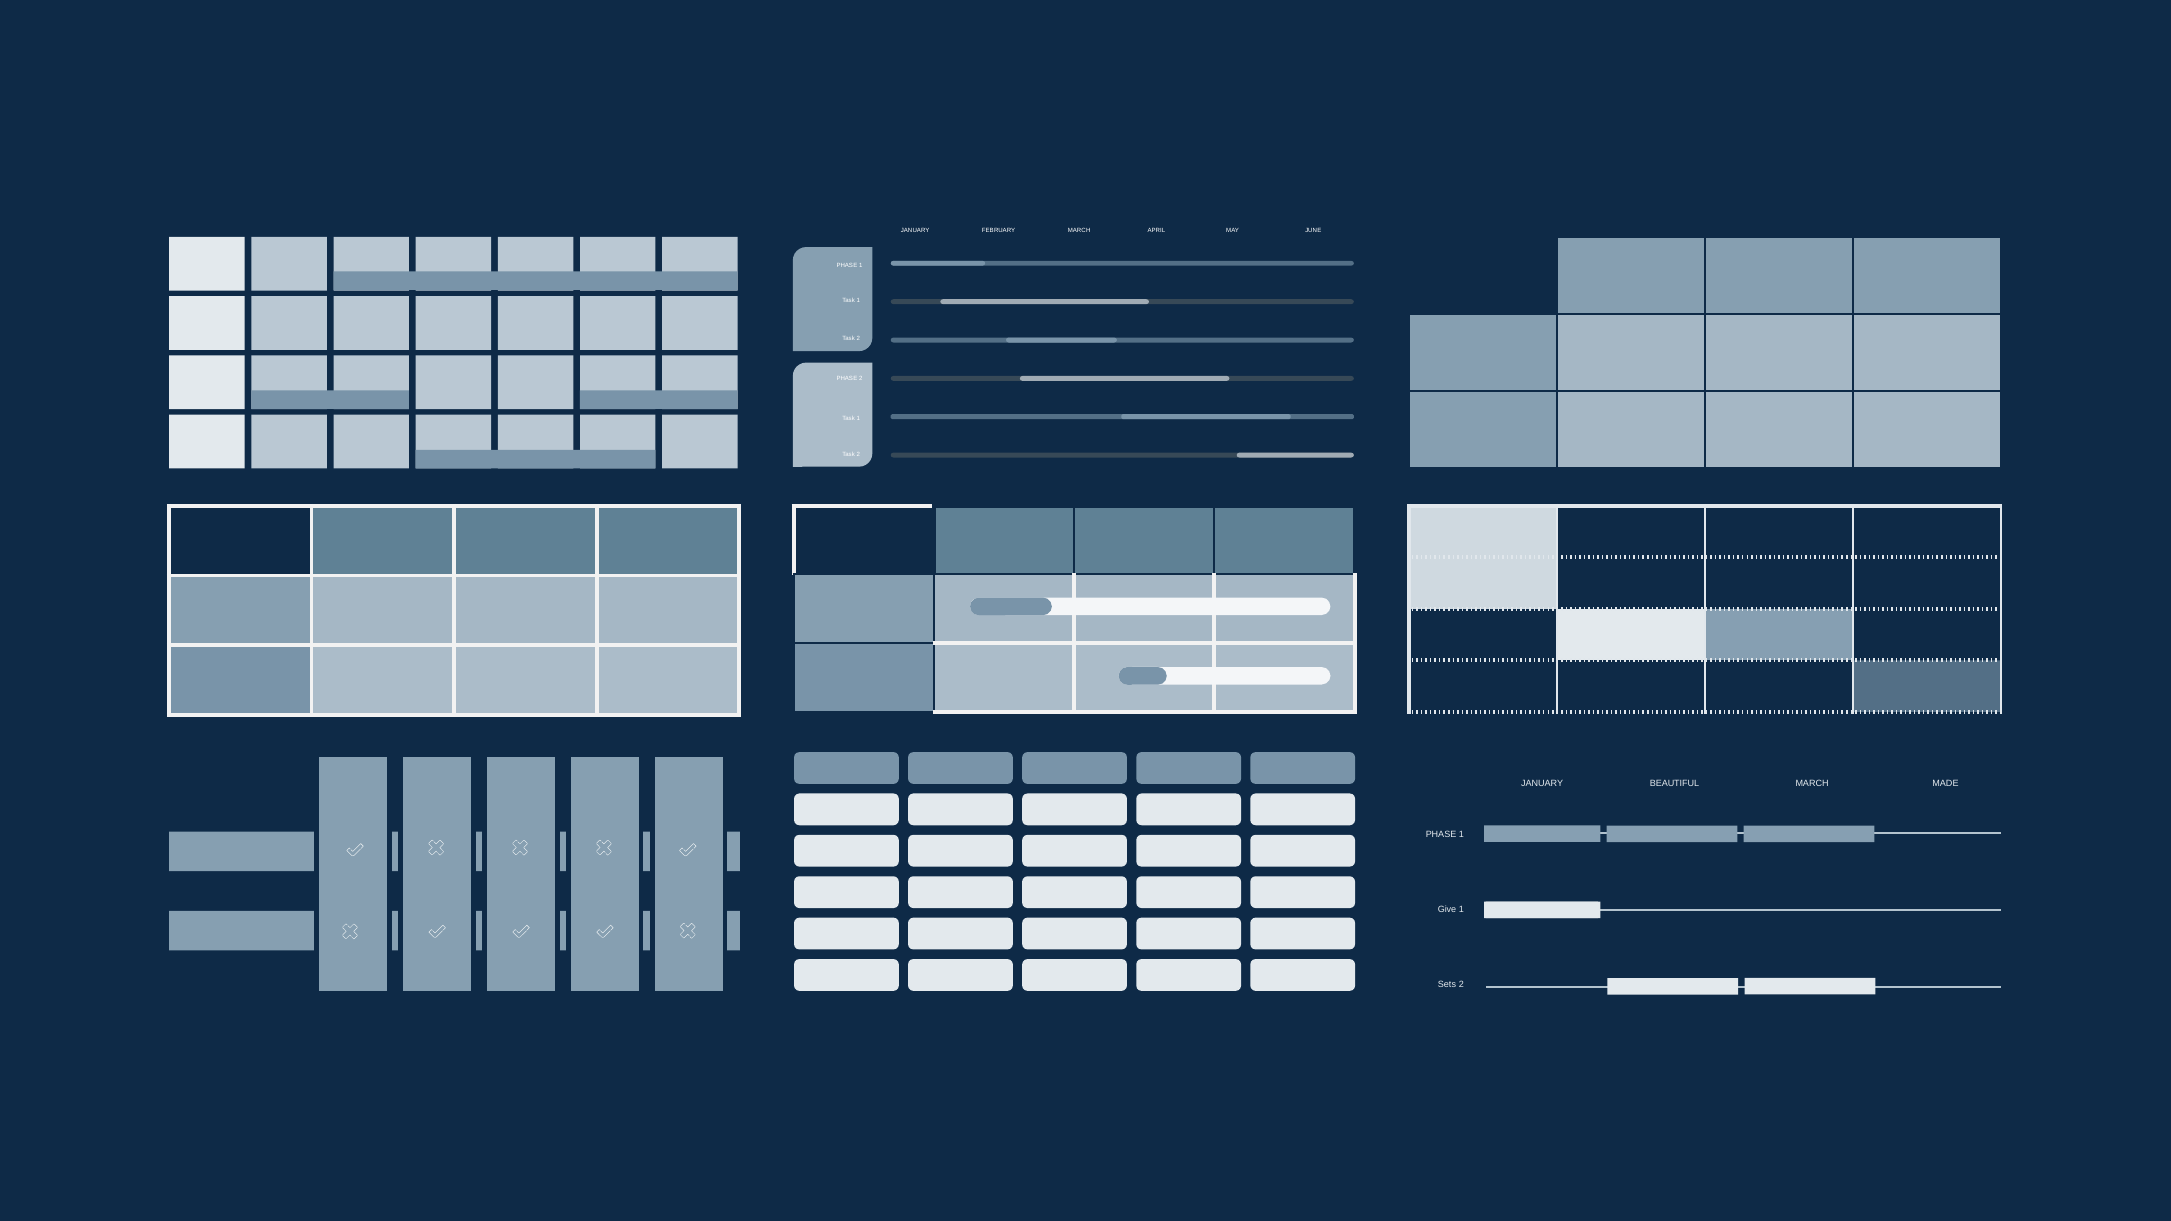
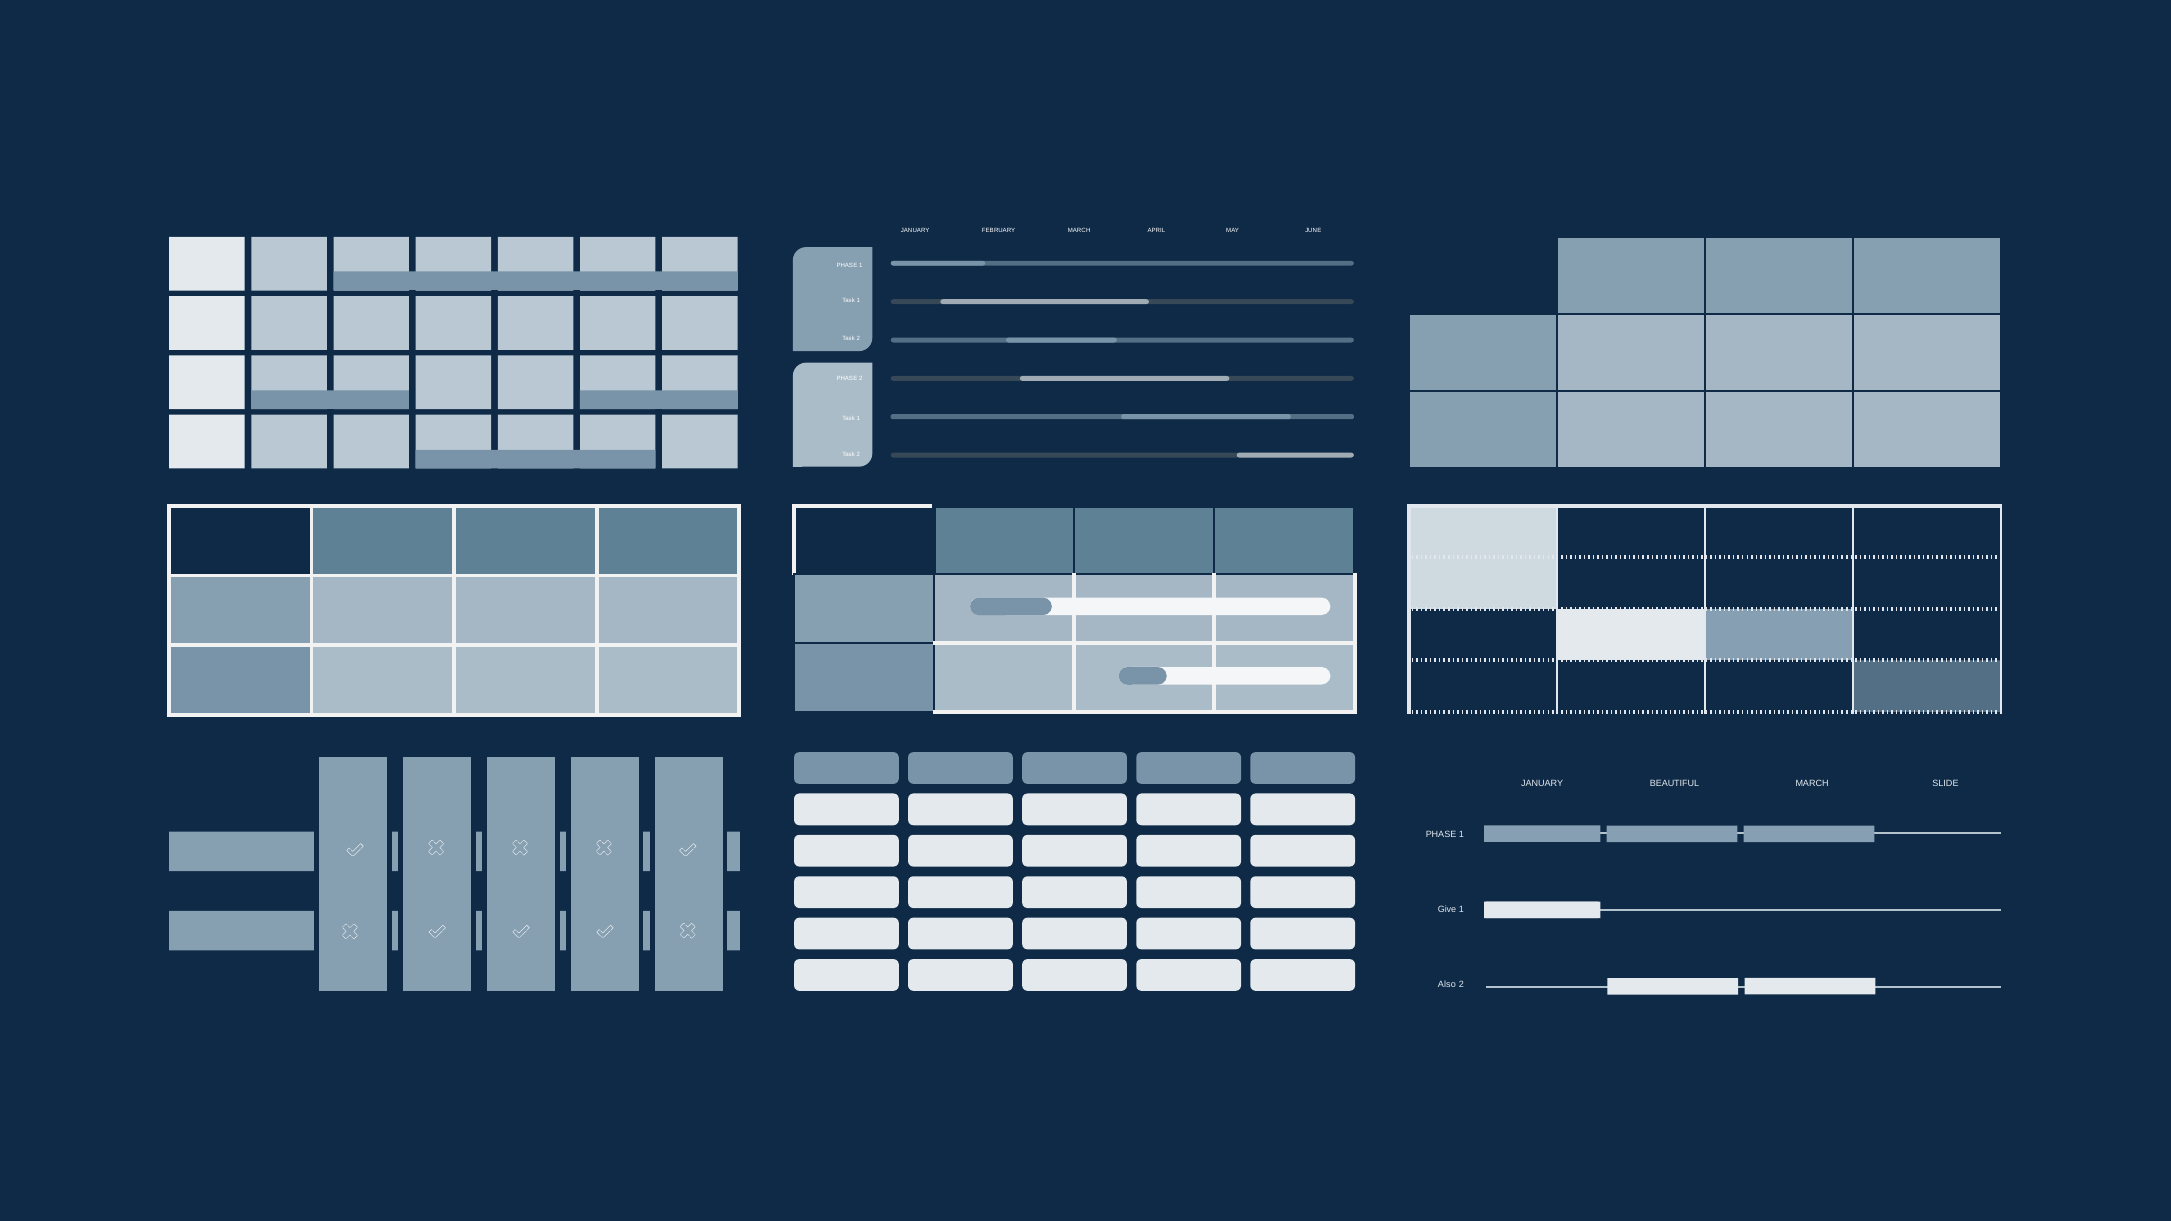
MADE: MADE -> SLIDE (1945, 784)
Sets: Sets -> Also (1447, 984)
